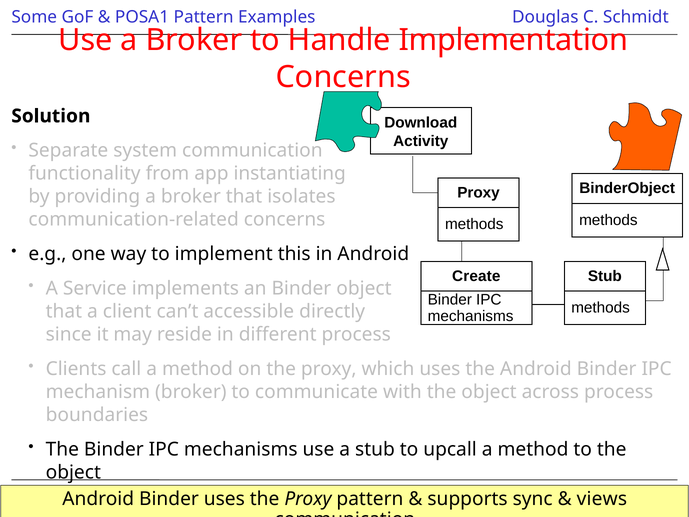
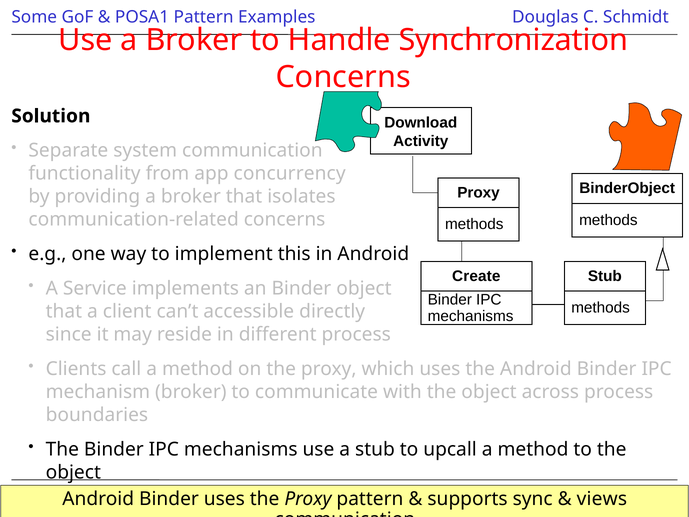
Implementation: Implementation -> Synchronization (513, 40)
instantiating: instantiating -> concurrency (290, 173)
